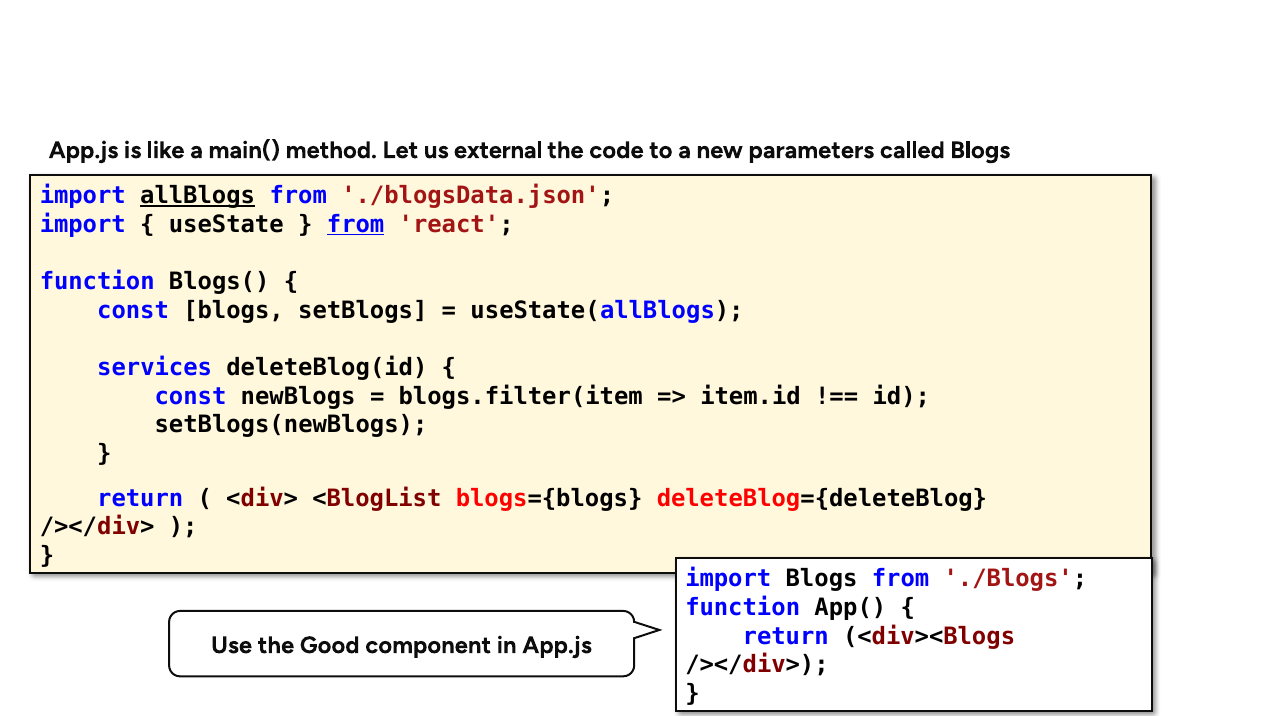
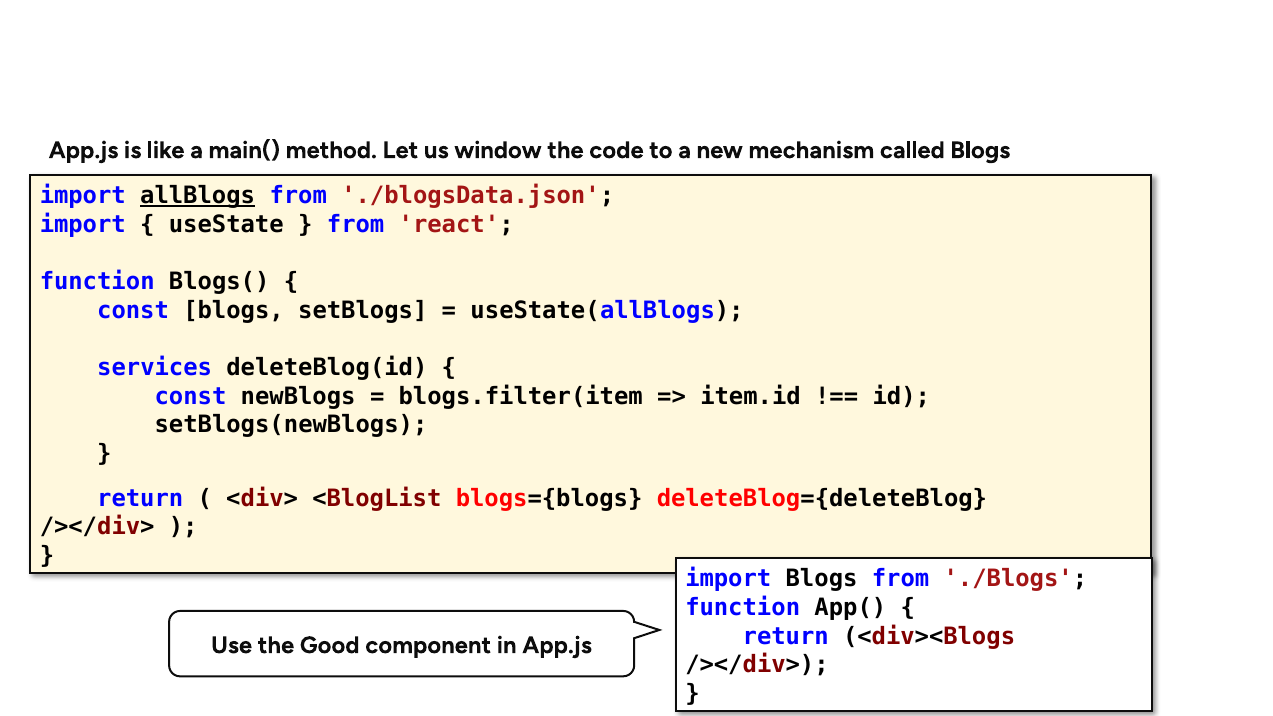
external: external -> window (498, 150)
parameters: parameters -> mechanism (811, 150)
from underline: present -> none (356, 224)
